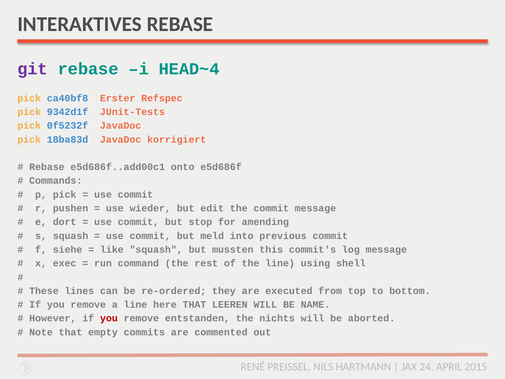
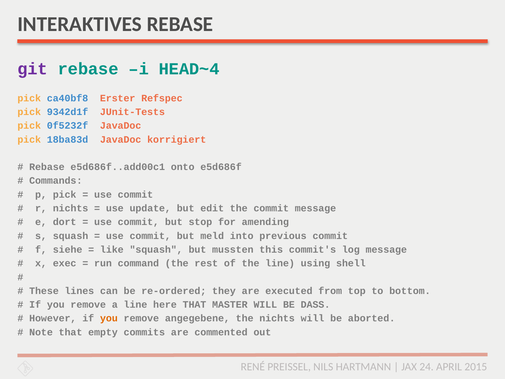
r pushen: pushen -> nichts (71, 208)
wieder: wieder -> update (150, 208)
LEEREN: LEEREN -> MASTER (230, 304)
NAME: NAME -> DASS (315, 304)
you colour: red -> orange (109, 318)
entstanden: entstanden -> angegebene (197, 318)
